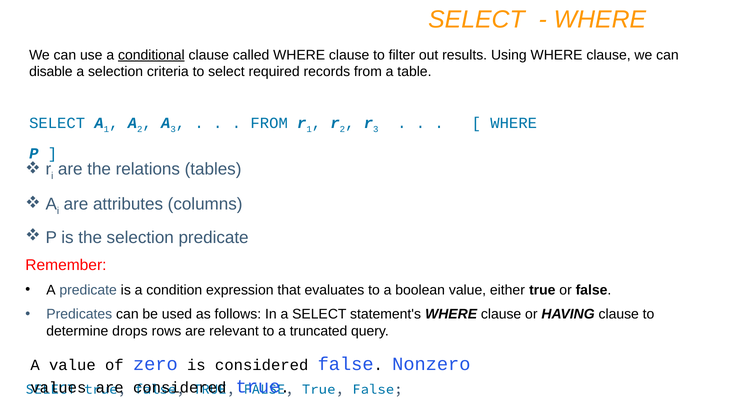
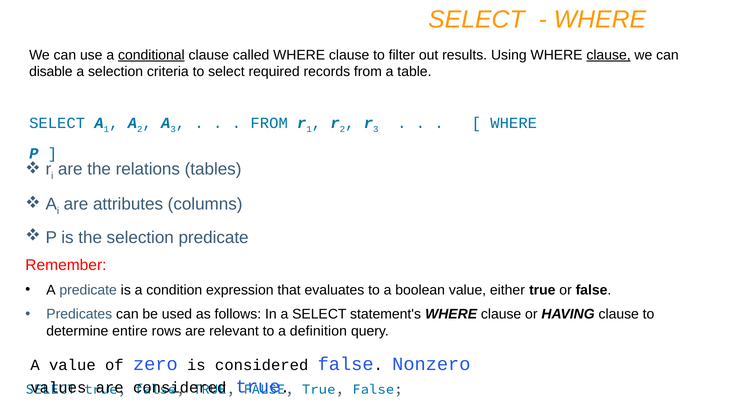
clause underline: none -> present (609, 55)
drops: drops -> entire (130, 331)
truncated: truncated -> definition (318, 331)
